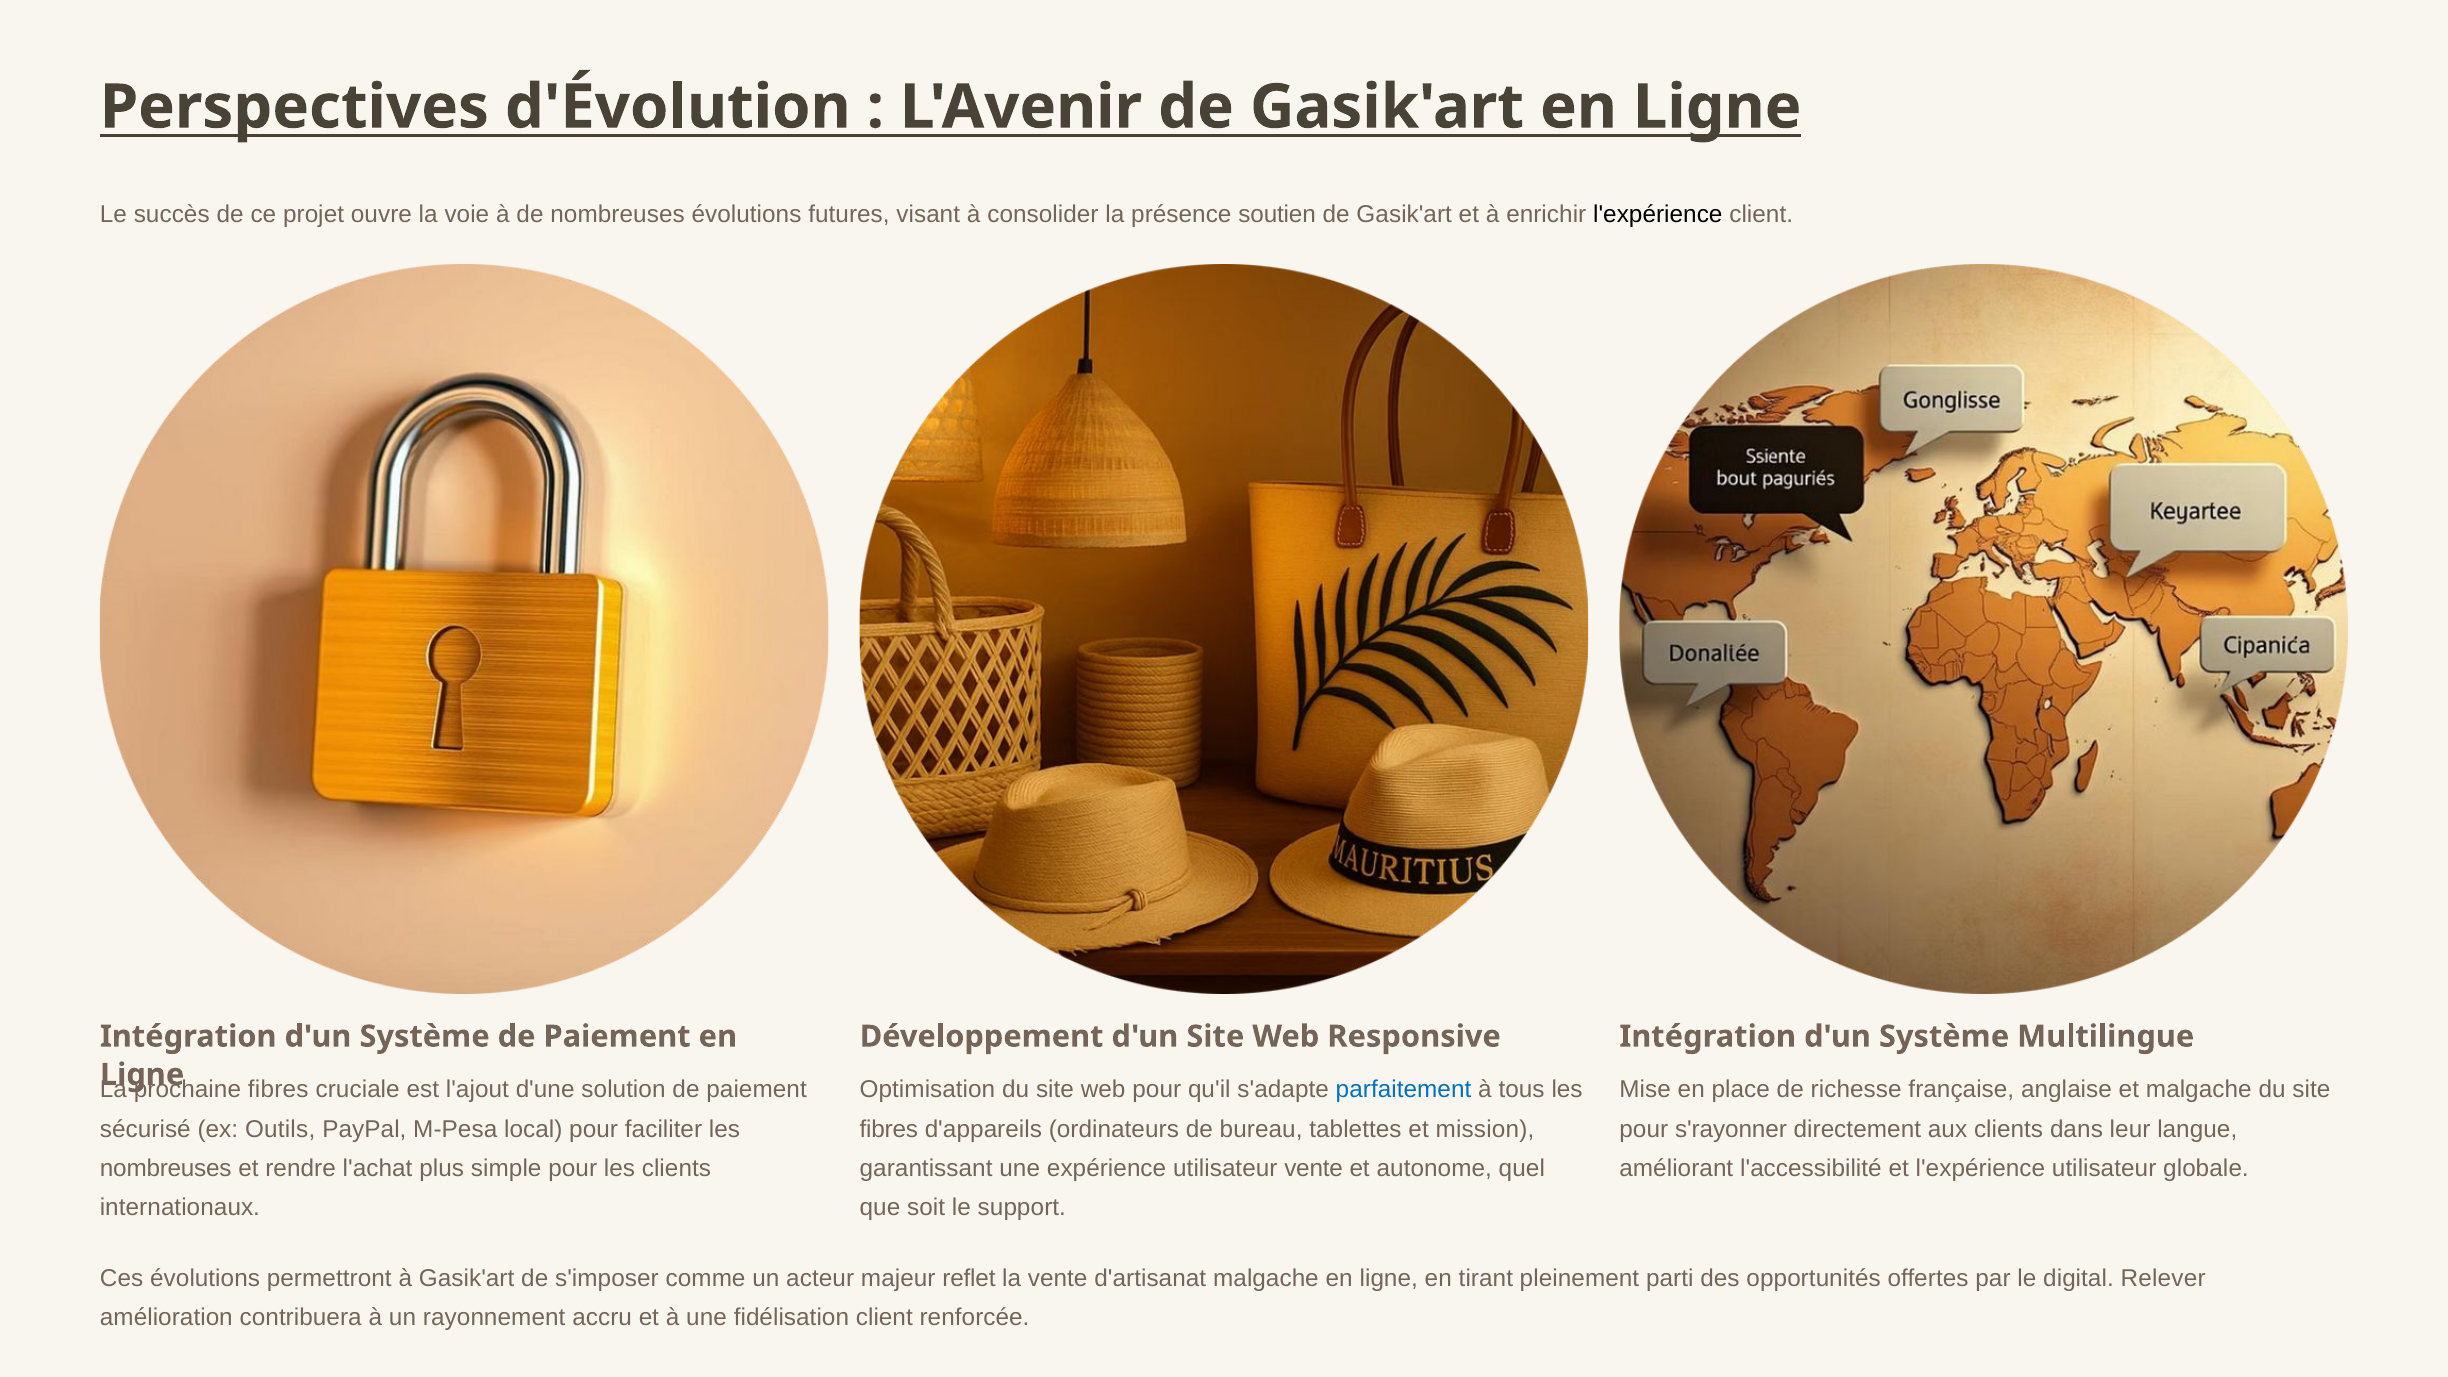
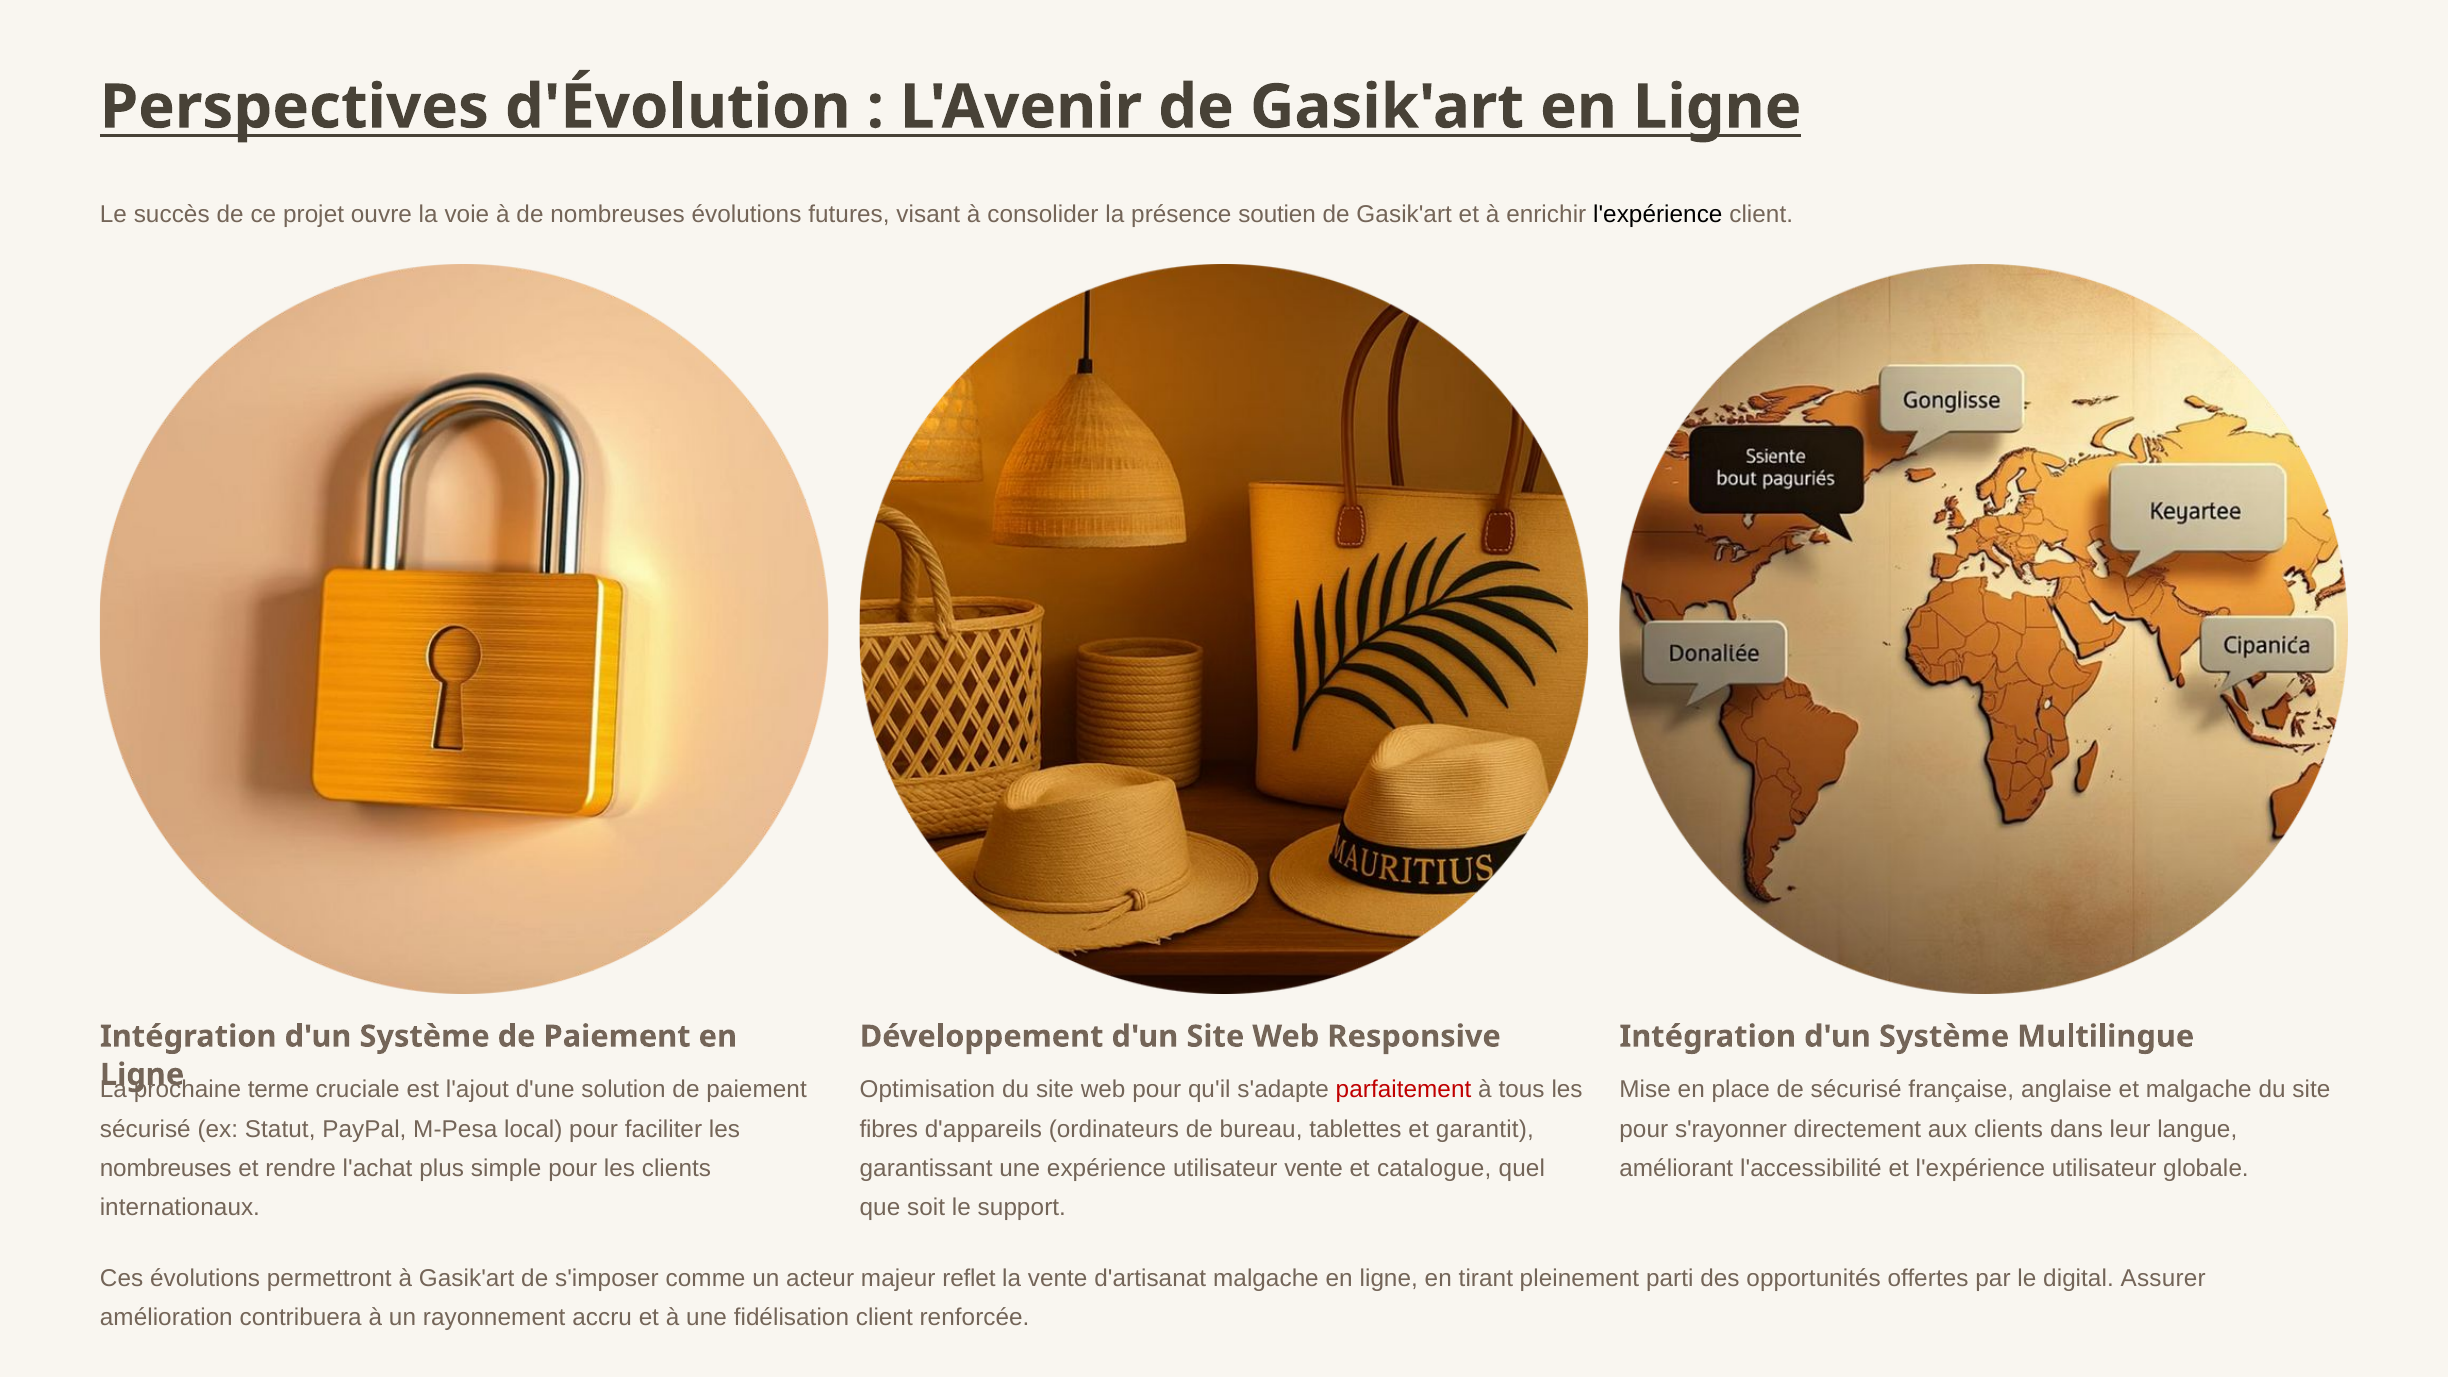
fibres: fibres -> terme (278, 1090)
parfaitement colour: blue -> red (1404, 1090)
de richesse: richesse -> sécurisé (1856, 1090)
Outils: Outils -> Statut (280, 1129)
mission: mission -> garantit (1485, 1129)
autonome: autonome -> catalogue (1434, 1169)
Relever: Relever -> Assurer (2163, 1278)
